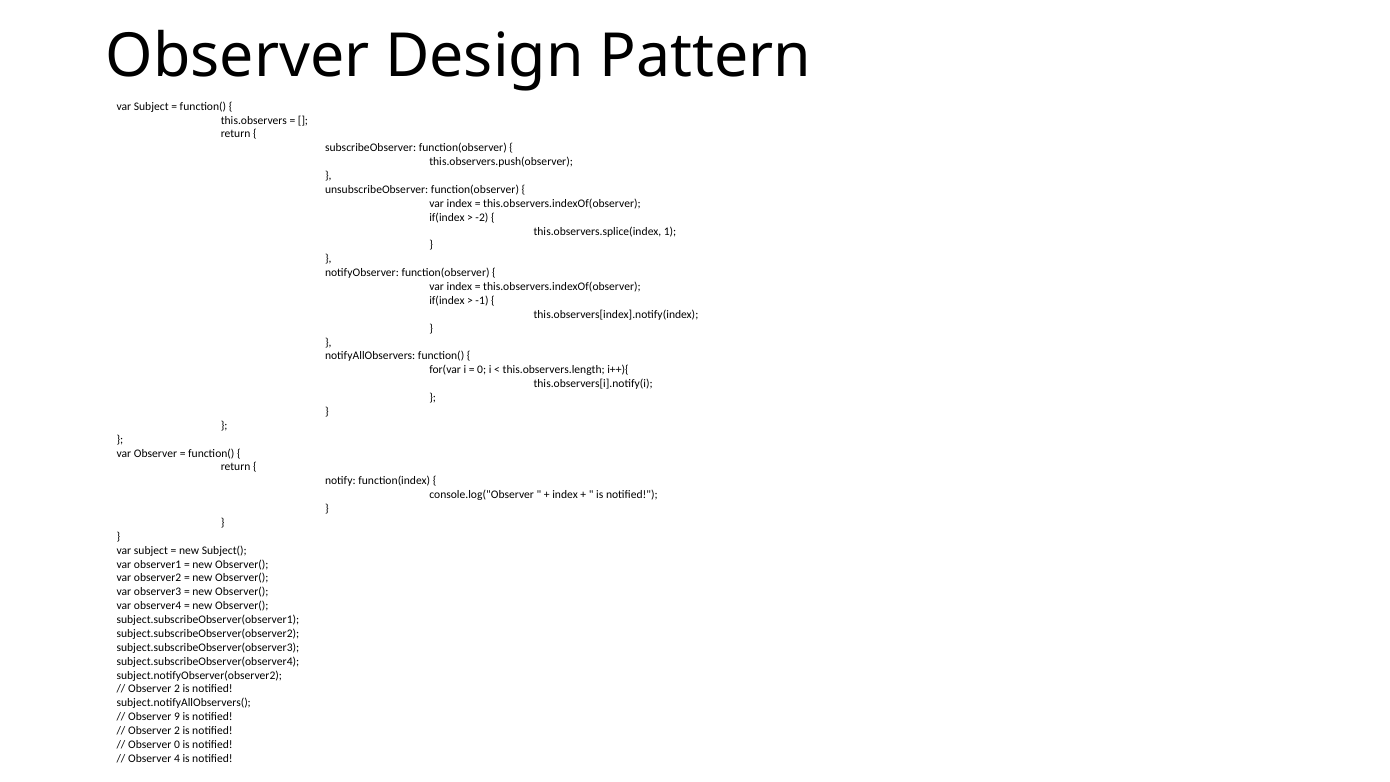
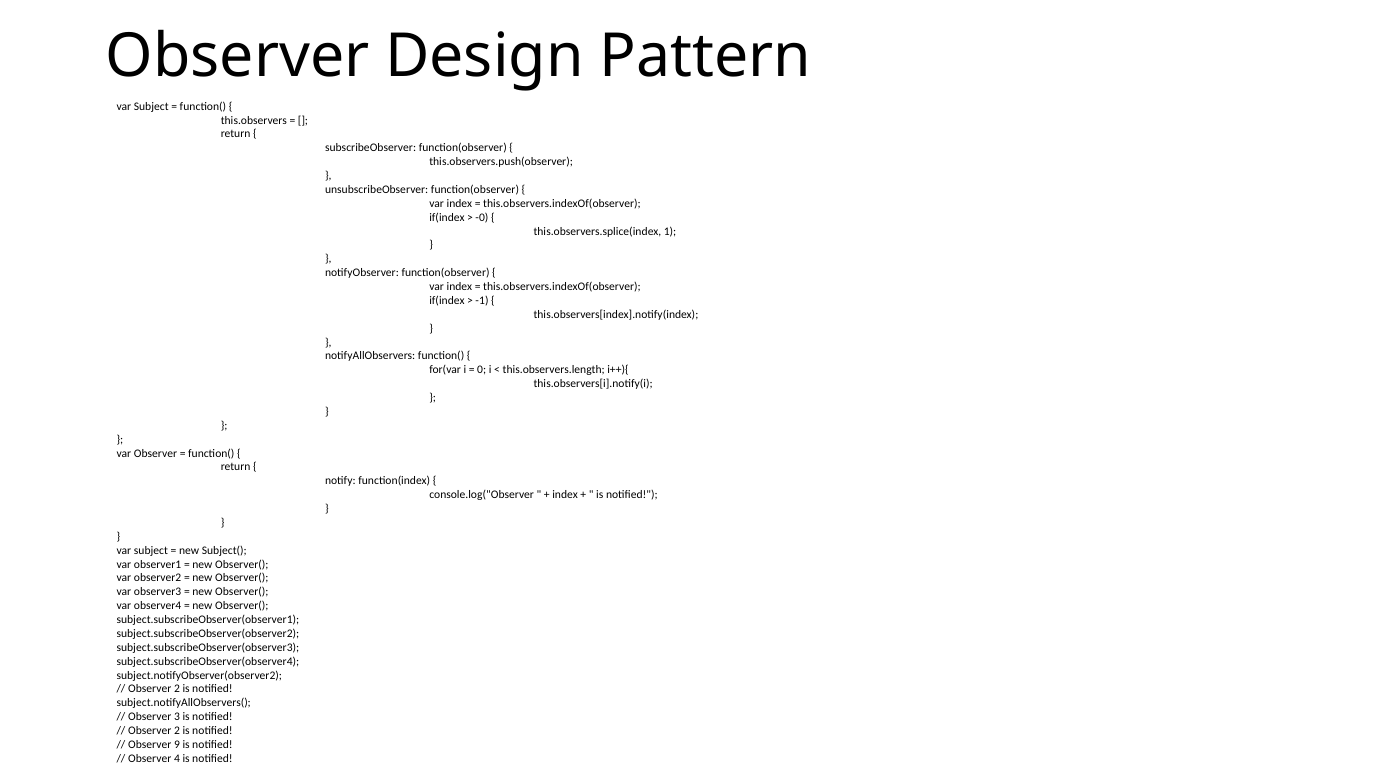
-2: -2 -> -0 (482, 217)
9: 9 -> 3 (177, 717)
Observer 0: 0 -> 9 (177, 744)
